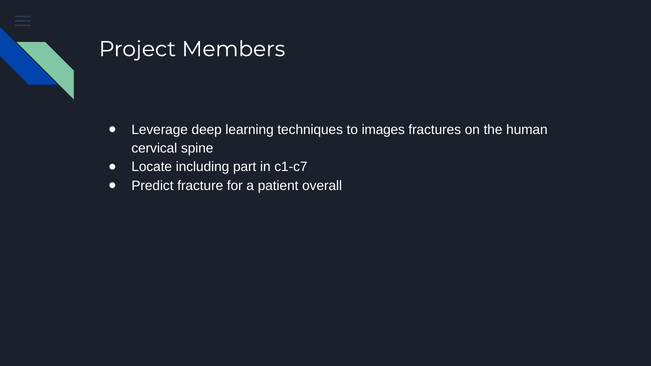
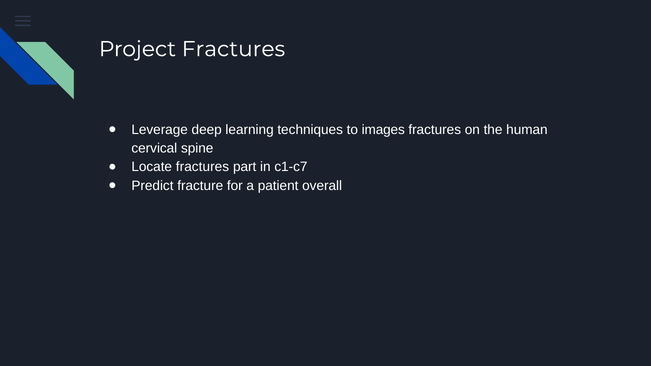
Project Members: Members -> Fractures (233, 49)
Locate including: including -> fractures (202, 167)
